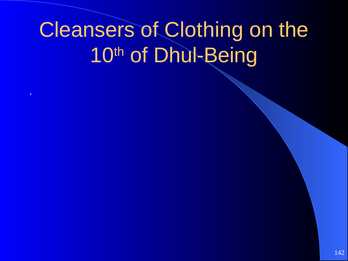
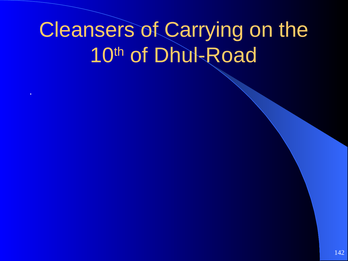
Clothing: Clothing -> Carrying (204, 30)
Dhul-Being: Dhul-Being -> Dhul-Road (206, 55)
